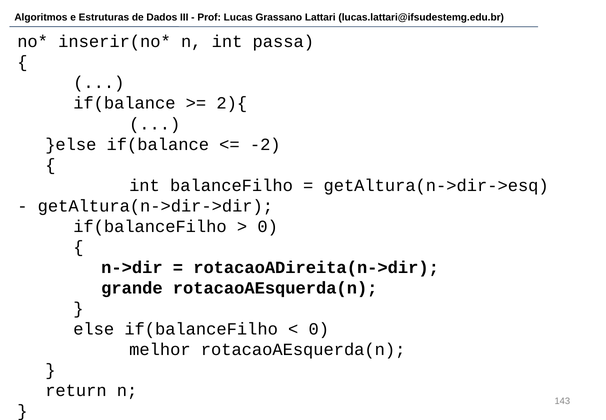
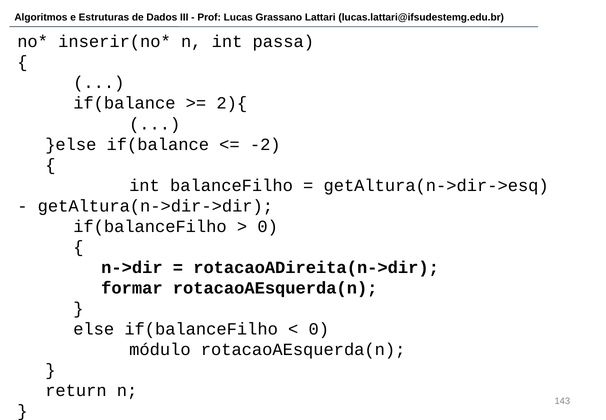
grande: grande -> formar (132, 288)
melhor: melhor -> módulo (160, 349)
